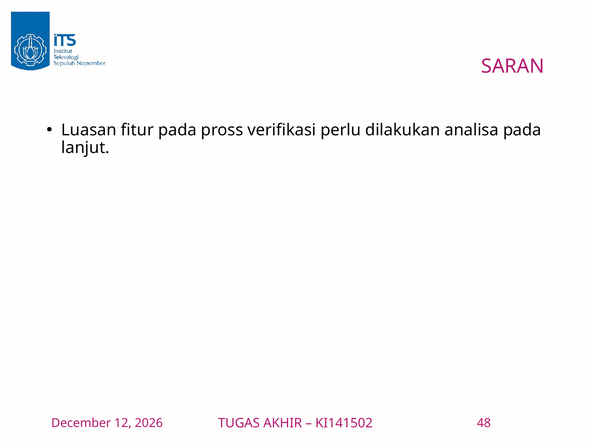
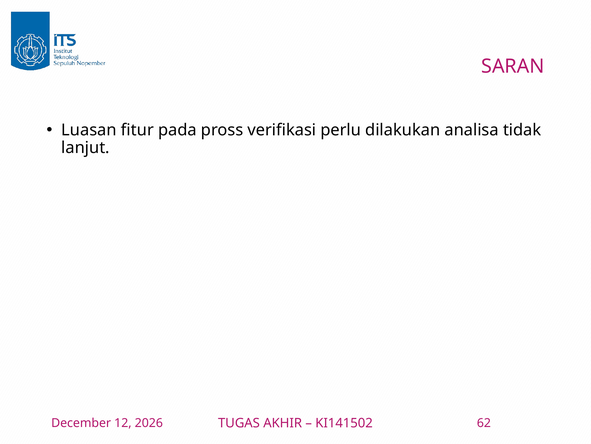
analisa pada: pada -> tidak (522, 130)
48: 48 -> 62 (484, 422)
